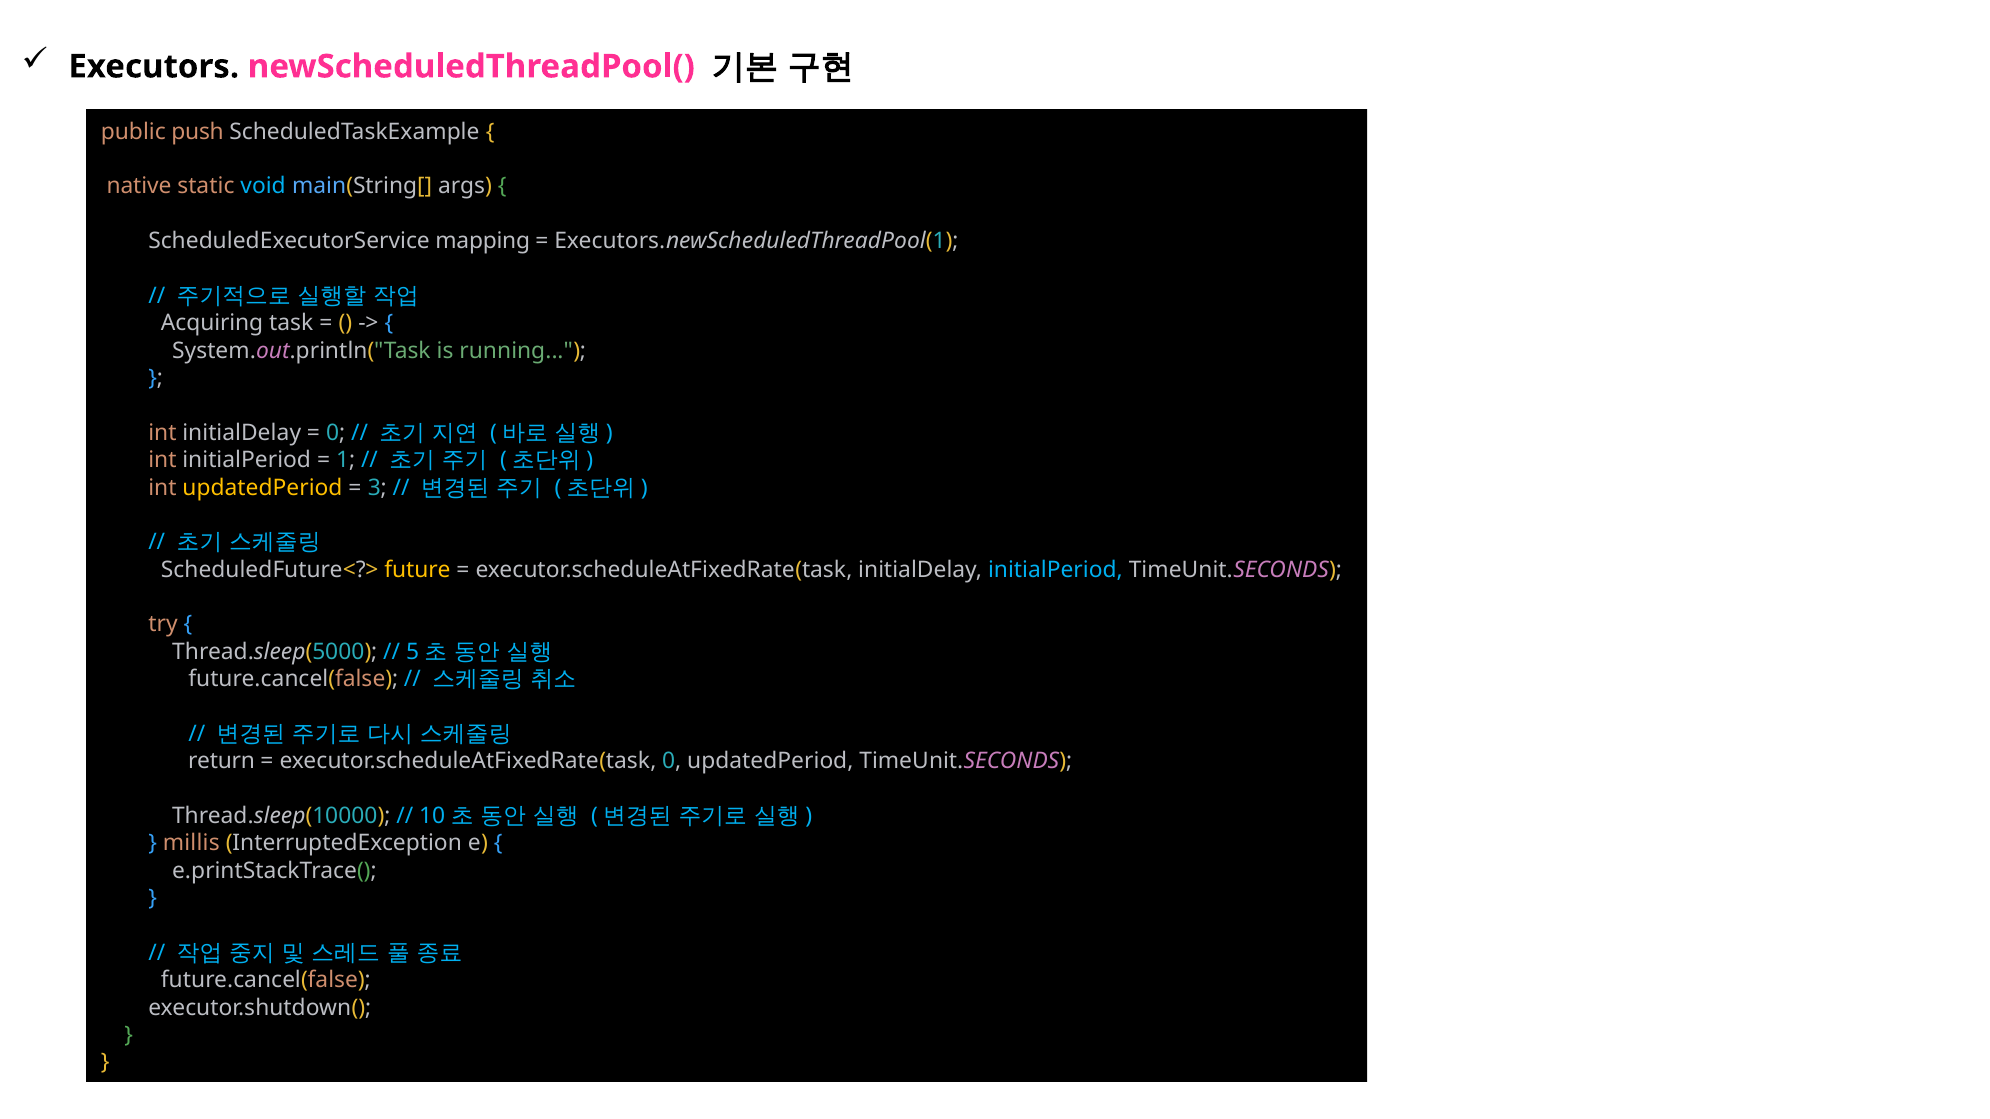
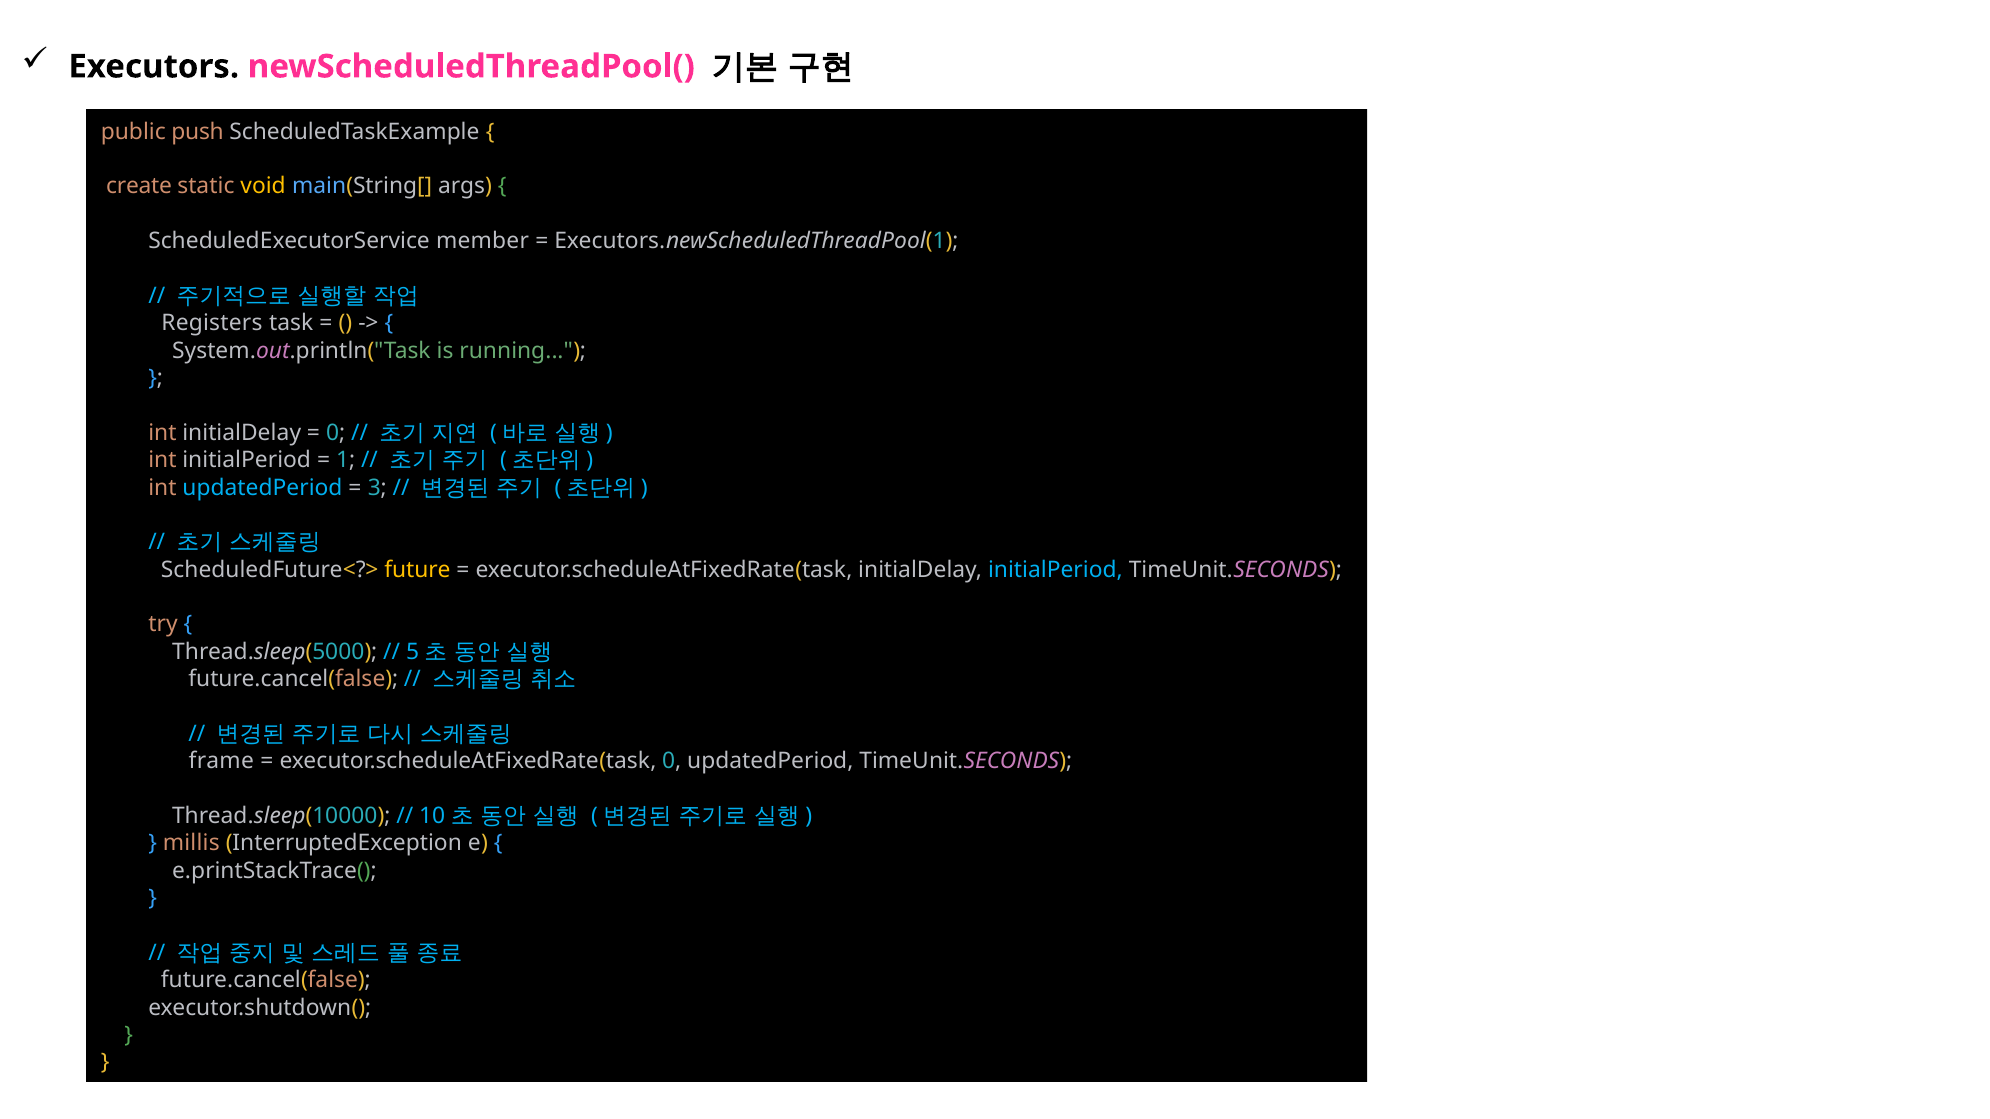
native: native -> create (139, 186)
void colour: light blue -> yellow (263, 186)
mapping: mapping -> member (483, 241)
Acquiring: Acquiring -> Registers (212, 323)
updatedPeriod colour: yellow -> light blue (262, 488)
return: return -> frame (221, 762)
